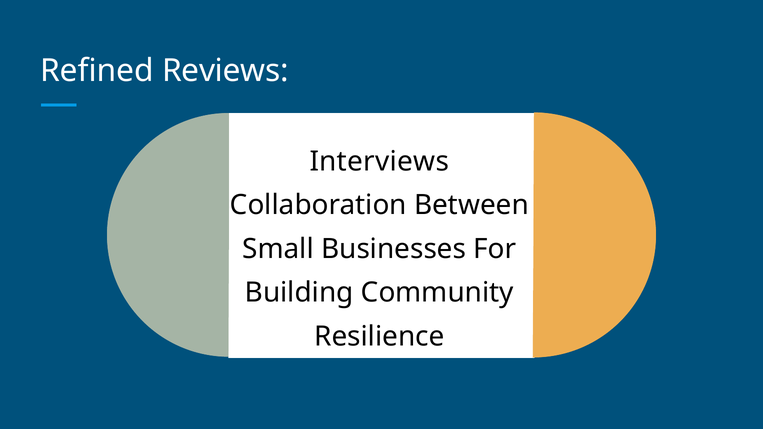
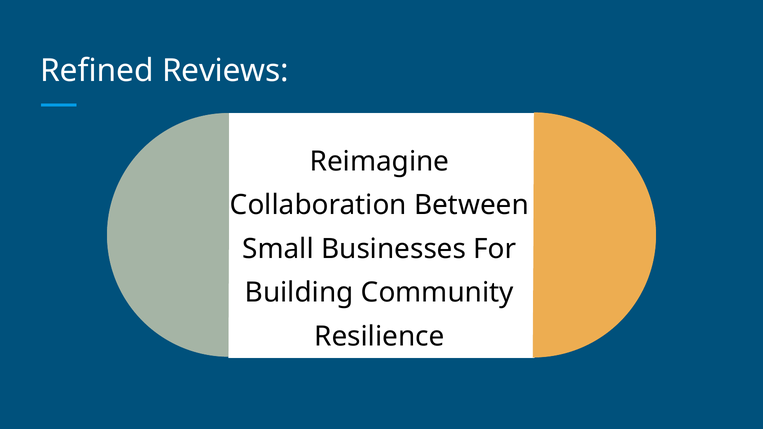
Interviews: Interviews -> Reimagine (379, 161)
